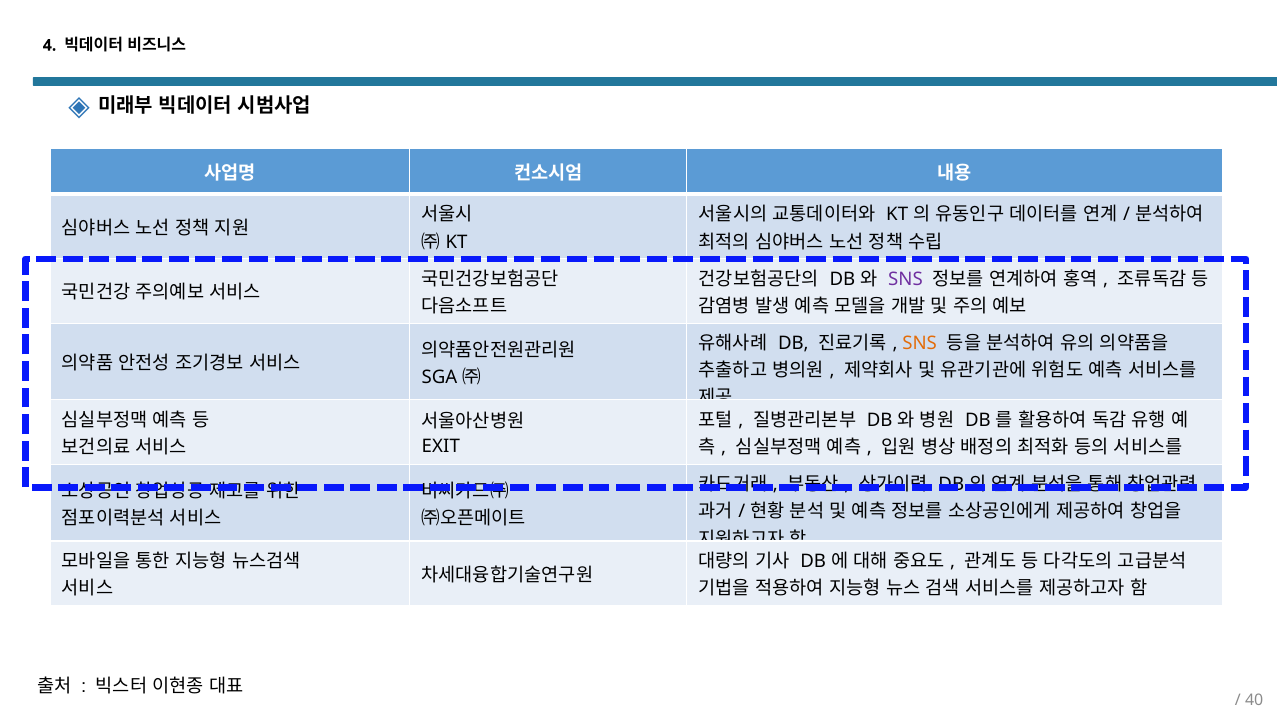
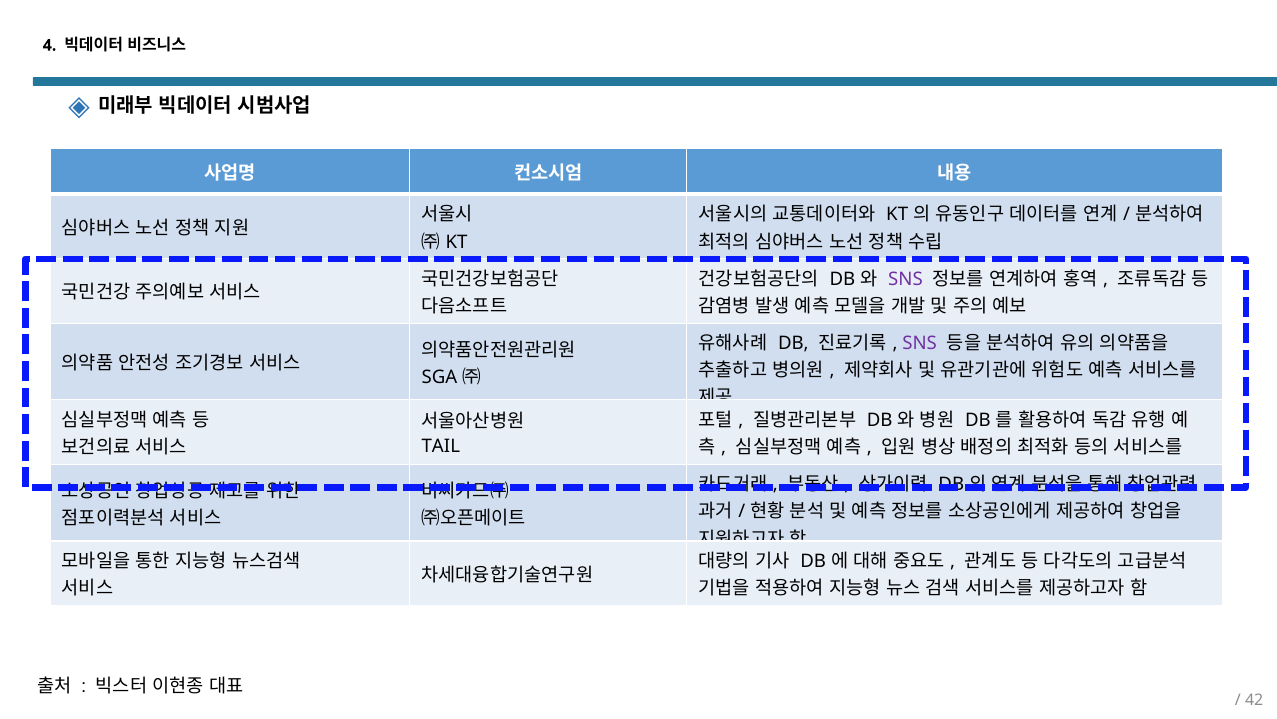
SNS colour: orange -> purple (920, 343)
EXIT: EXIT -> TAIL (441, 446)
40: 40 -> 42 (1254, 700)
